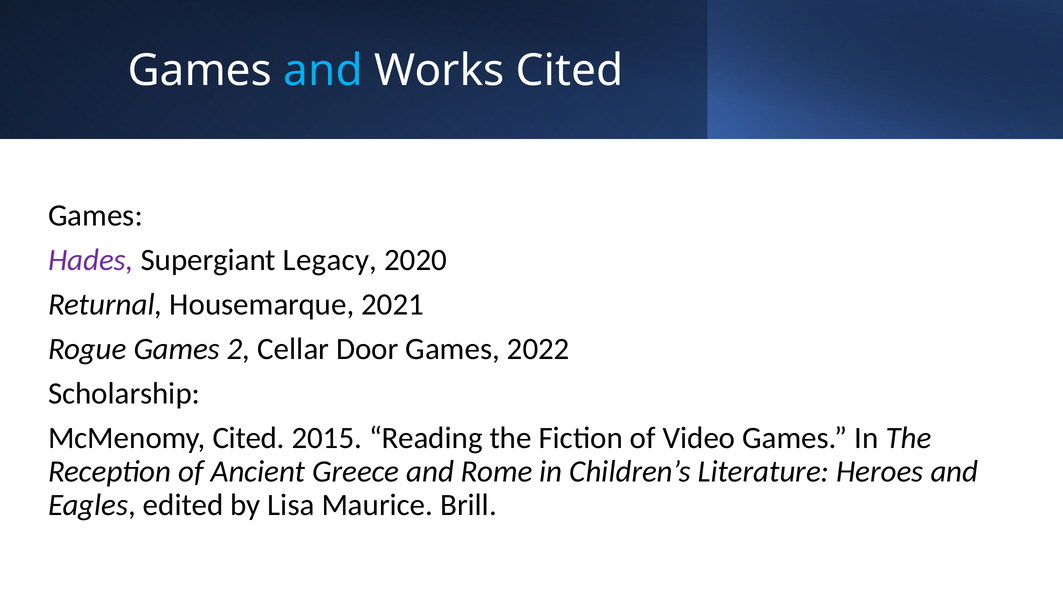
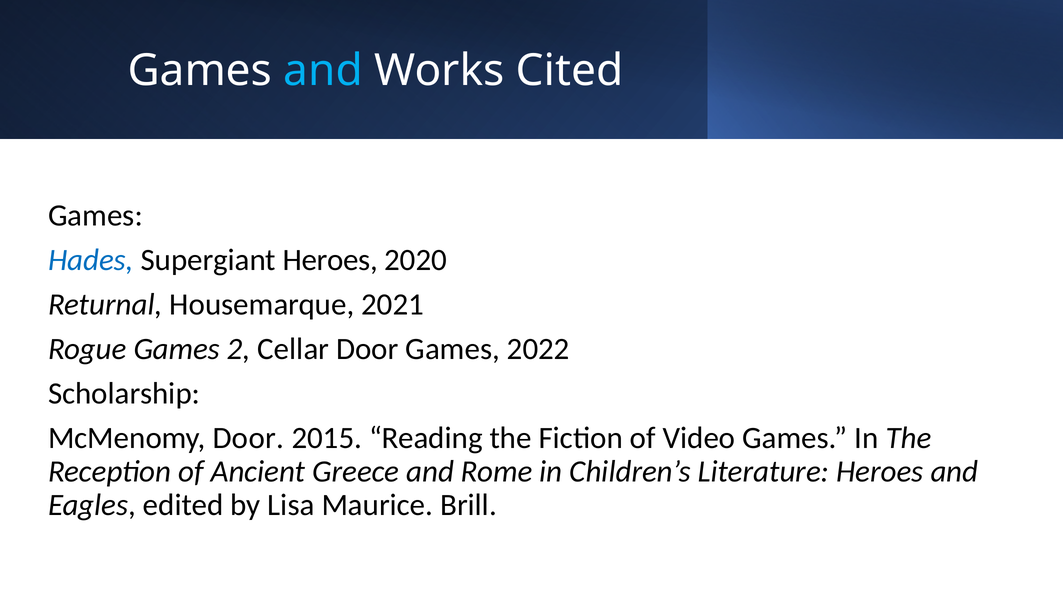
Hades colour: purple -> blue (91, 260)
Supergiant Legacy: Legacy -> Heroes (330, 260)
McMenomy Cited: Cited -> Door (248, 438)
